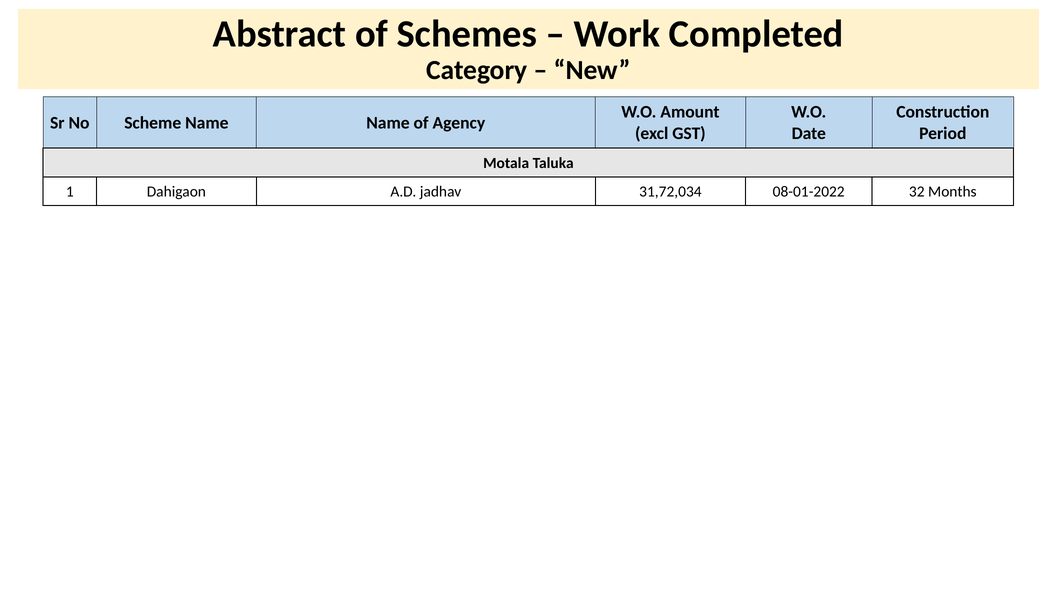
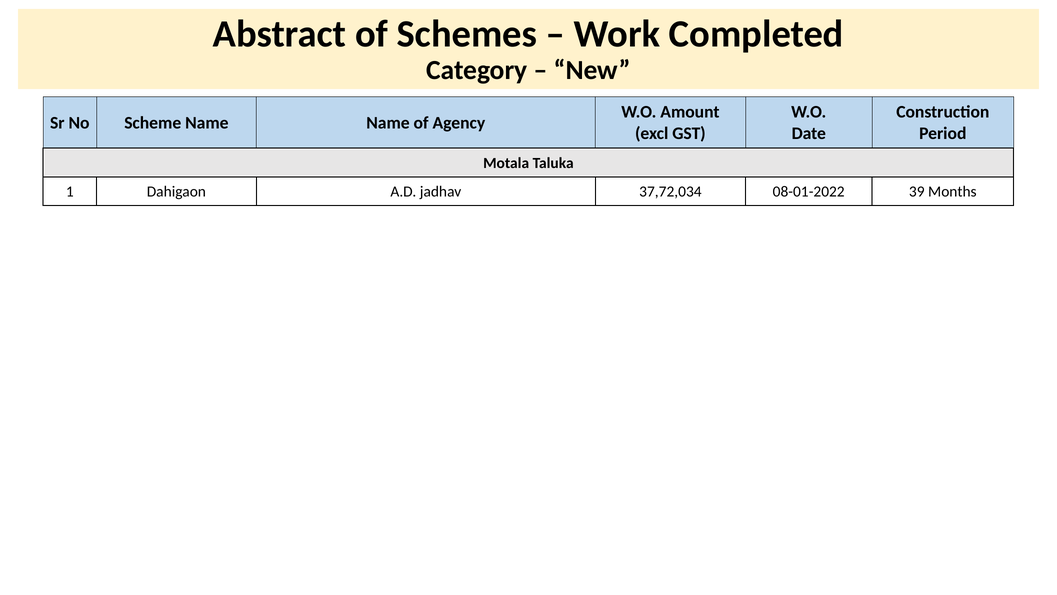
31,72,034: 31,72,034 -> 37,72,034 (670, 192)
32: 32 -> 39 (917, 192)
